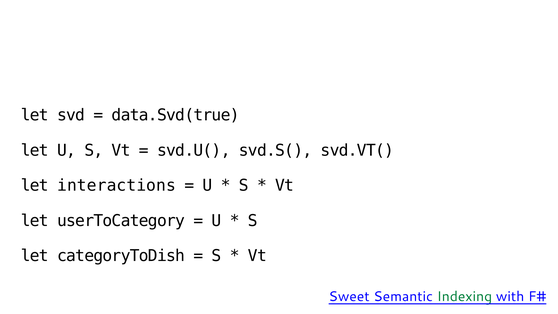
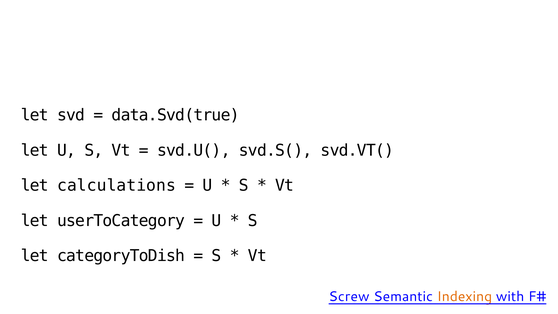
interactions: interactions -> calculations (117, 186)
Sweet: Sweet -> Screw (349, 297)
Indexing colour: green -> orange (464, 297)
